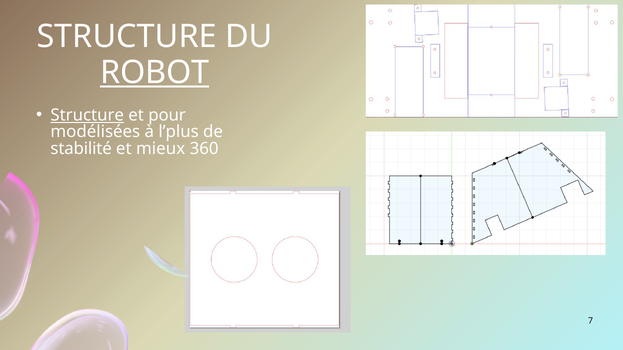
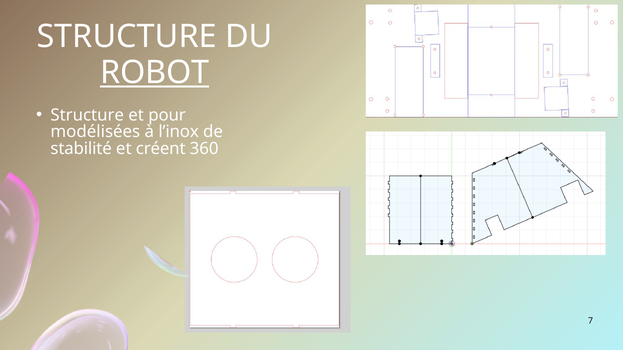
Structure underline: present -> none (87, 115)
l’plus: l’plus -> l’inox (179, 132)
mieux: mieux -> créent (161, 149)
